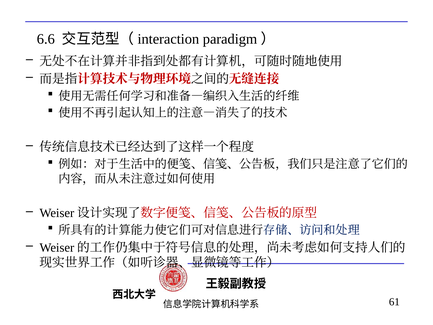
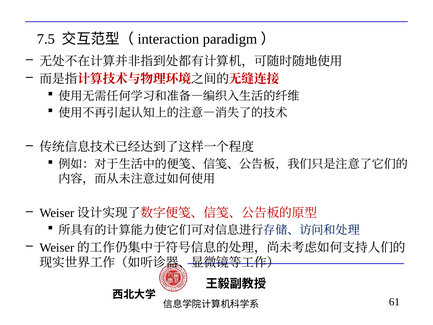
6.6: 6.6 -> 7.5 (46, 39)
